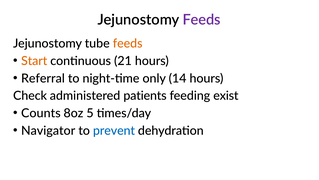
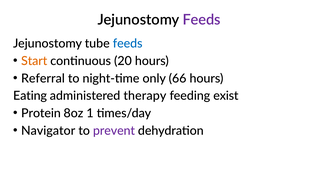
feeds colour: orange -> blue (128, 43)
21: 21 -> 20 (123, 61)
14: 14 -> 66 (178, 78)
Check: Check -> Eating (30, 96)
patients: patients -> therapy (145, 96)
Counts: Counts -> Protein (41, 113)
5: 5 -> 1 (90, 113)
prevent colour: blue -> purple (114, 130)
